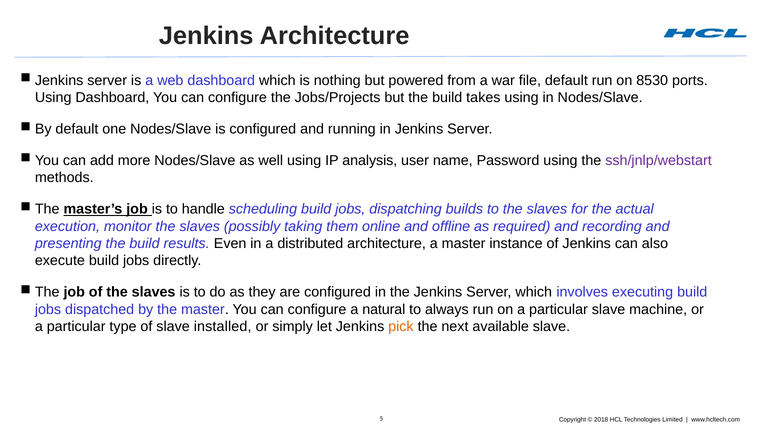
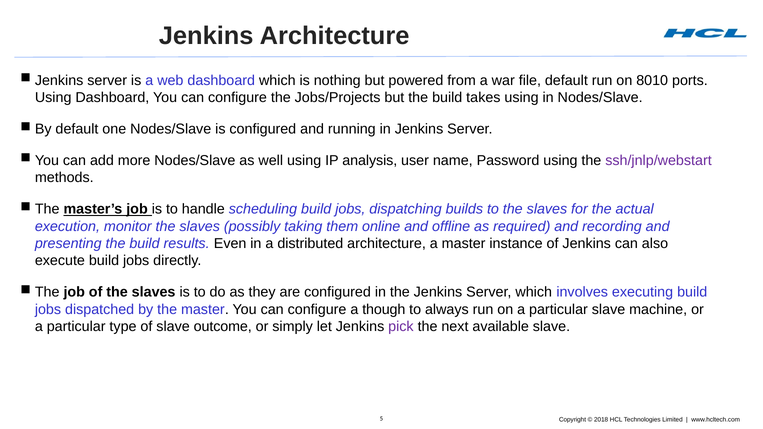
8530: 8530 -> 8010 (652, 81)
natural: natural -> though (384, 309)
installed: installed -> outcome (223, 327)
pick colour: orange -> purple (401, 327)
